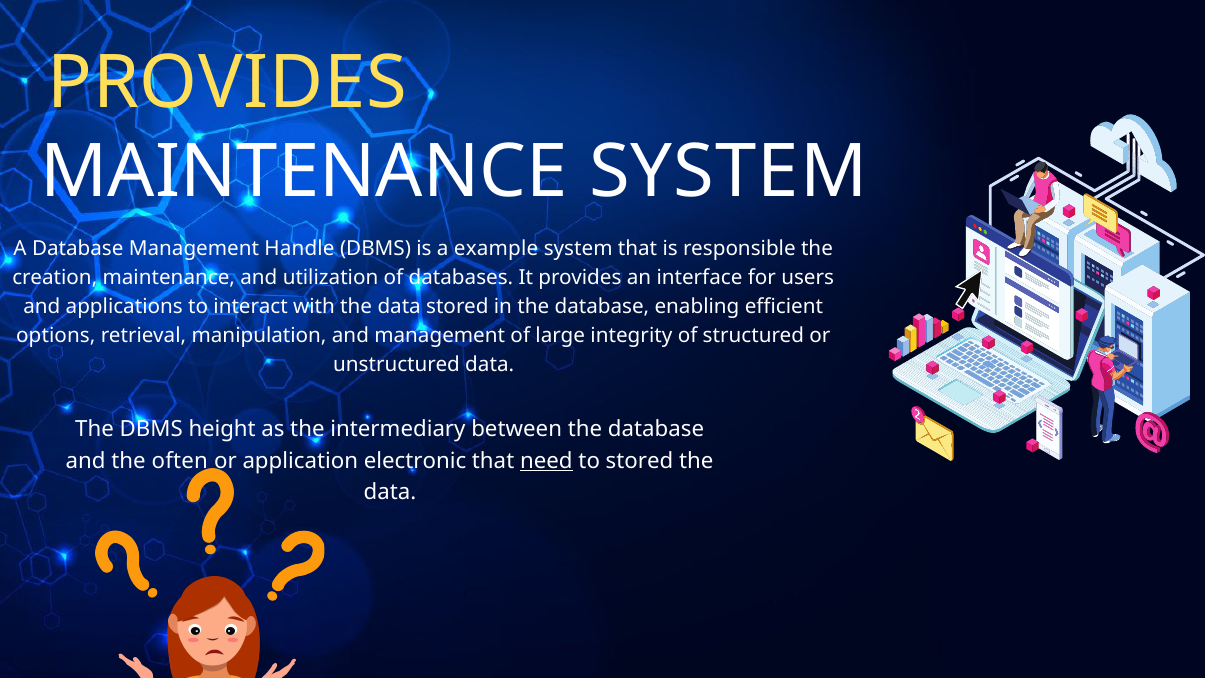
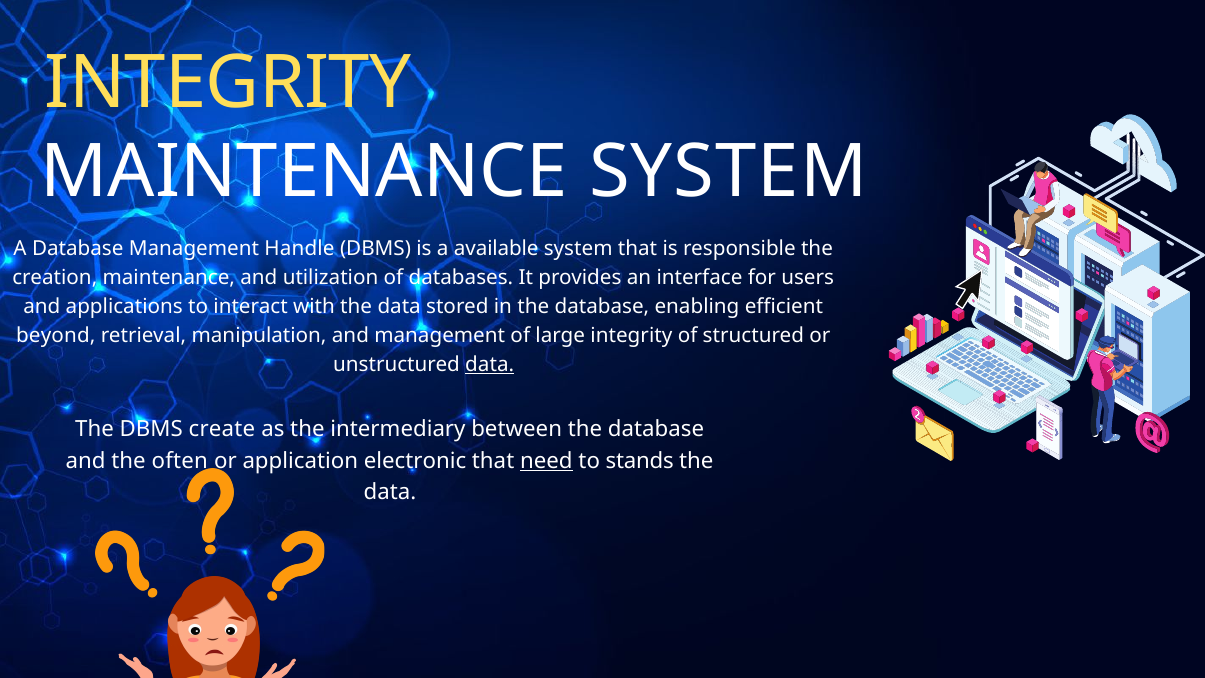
PROVIDES: PROVIDES -> INTEGRITY (228, 83)
example: example -> available (496, 249)
options: options -> beyond (56, 336)
data underline: none -> present (490, 365)
height: height -> create (222, 429)
to stored: stored -> stands (640, 461)
